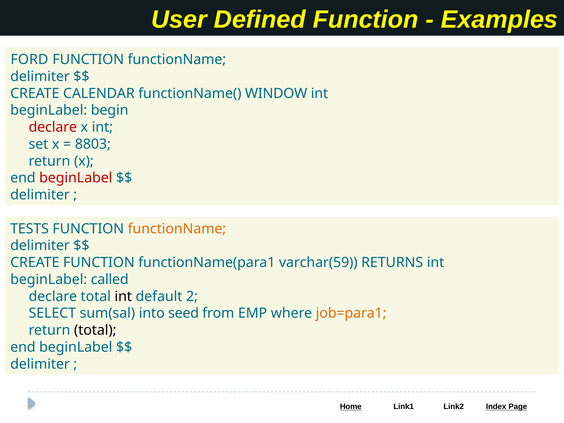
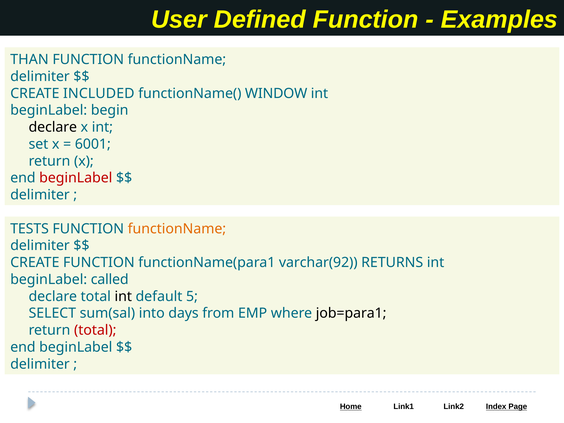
FORD: FORD -> THAN (29, 60)
CALENDAR: CALENDAR -> INCLUDED (99, 93)
declare colour: red -> black (53, 127)
8803: 8803 -> 6001 (93, 144)
varchar(59: varchar(59 -> varchar(92 (318, 263)
2: 2 -> 5 (192, 296)
seed: seed -> days (184, 313)
job=para1 colour: orange -> black (351, 313)
total colour: black -> red (95, 330)
